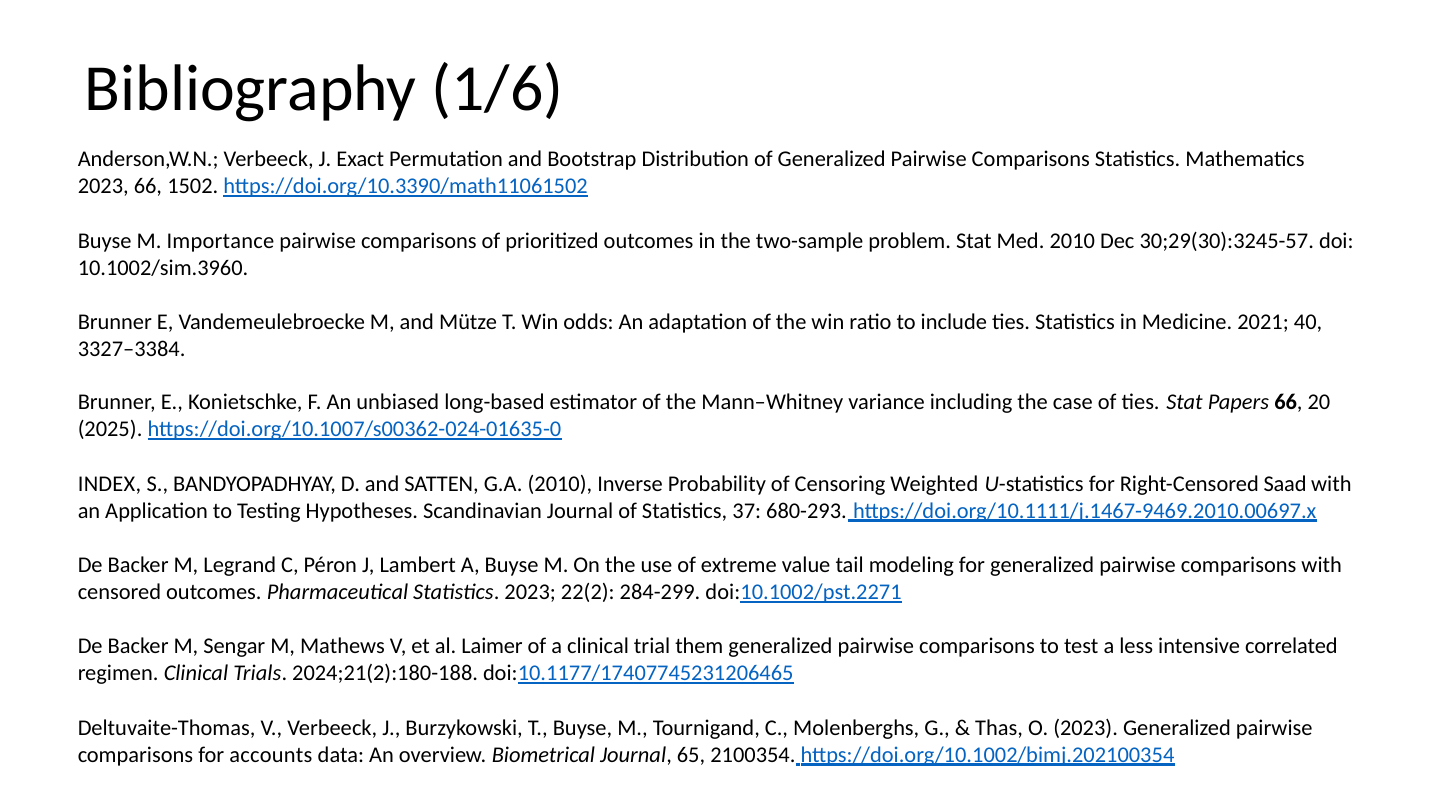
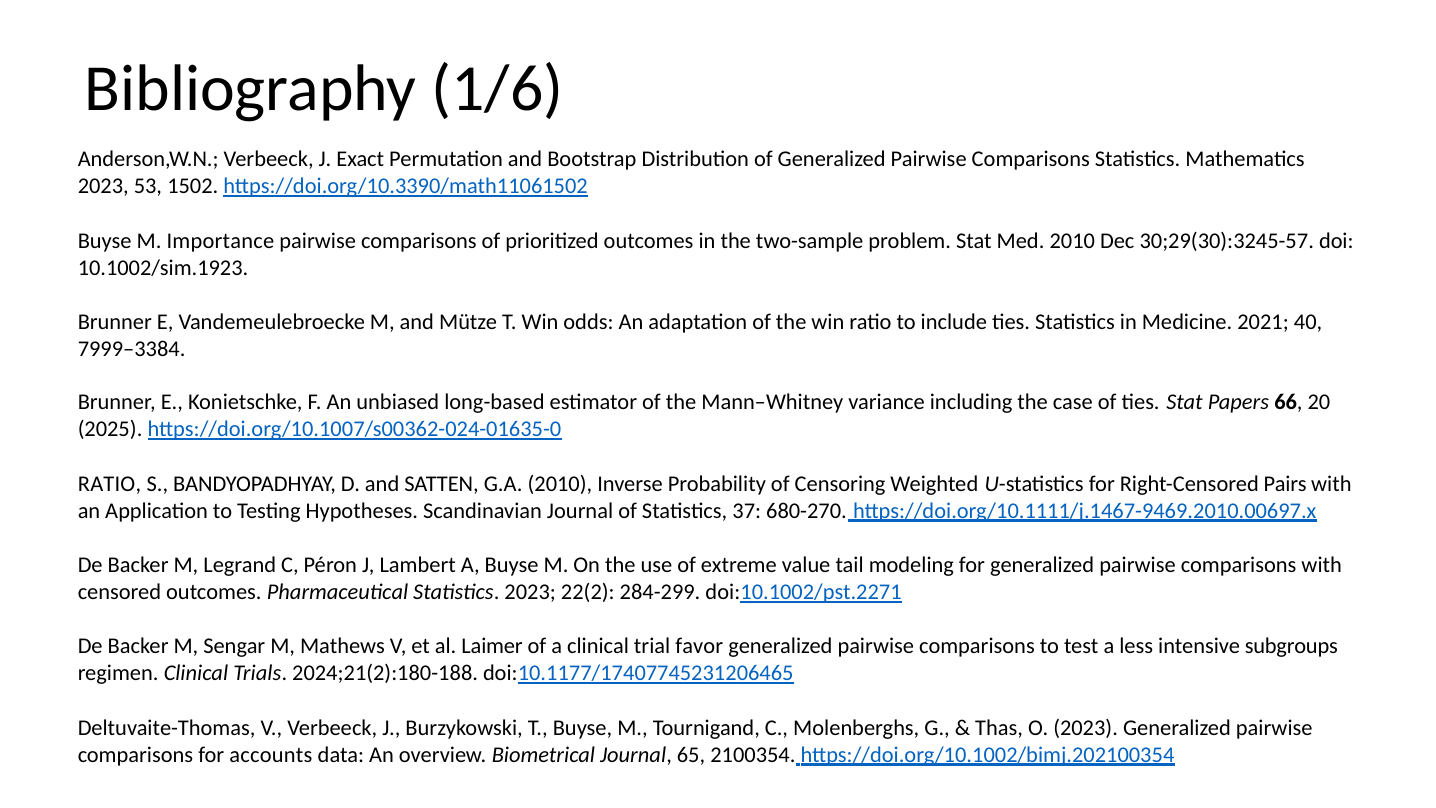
2023 66: 66 -> 53 (148, 186)
10.1002/sim.3960: 10.1002/sim.3960 -> 10.1002/sim.1923 (163, 268)
3327–3384: 3327–3384 -> 7999–3384 (132, 349)
INDEX: INDEX -> RATIO (110, 484)
Saad: Saad -> Pairs (1285, 484)
680-293: 680-293 -> 680-270 (807, 511)
them: them -> favor (699, 646)
correlated: correlated -> subgroups (1291, 646)
